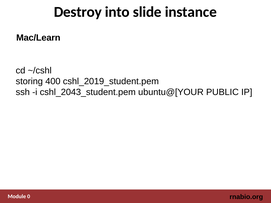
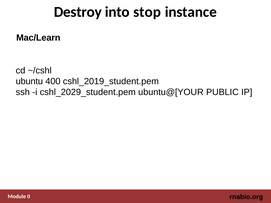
slide: slide -> stop (147, 12)
storing: storing -> ubuntu (29, 81)
cshl_2043_student.pem: cshl_2043_student.pem -> cshl_2029_student.pem (88, 92)
